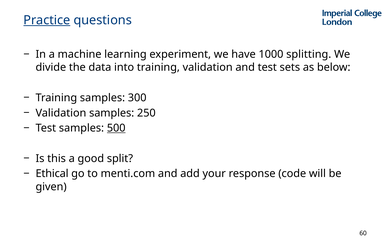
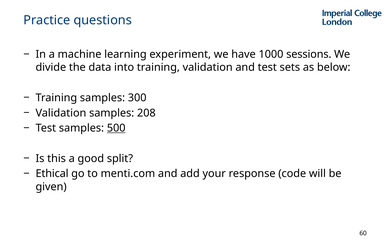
Practice underline: present -> none (47, 20)
splitting: splitting -> sessions (309, 54)
250: 250 -> 208 (146, 113)
